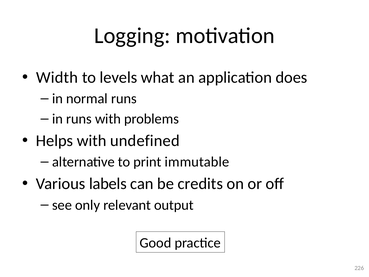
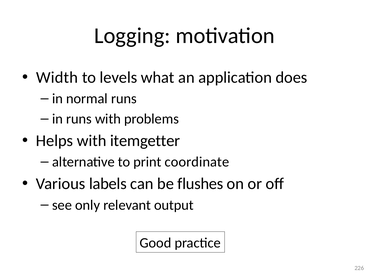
undefined: undefined -> itemgetter (145, 141)
immutable: immutable -> coordinate (197, 162)
credits: credits -> flushes (200, 184)
